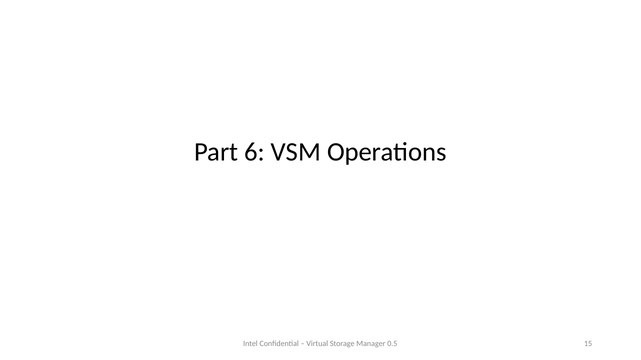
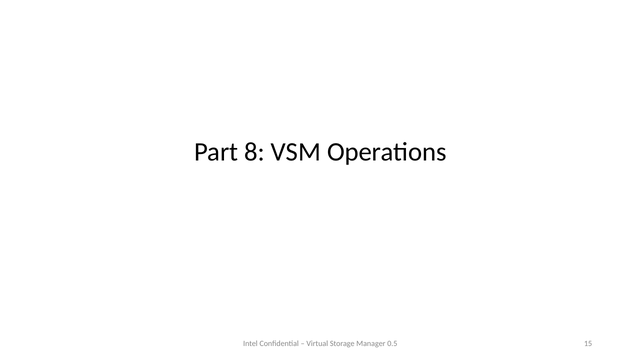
6: 6 -> 8 (255, 152)
